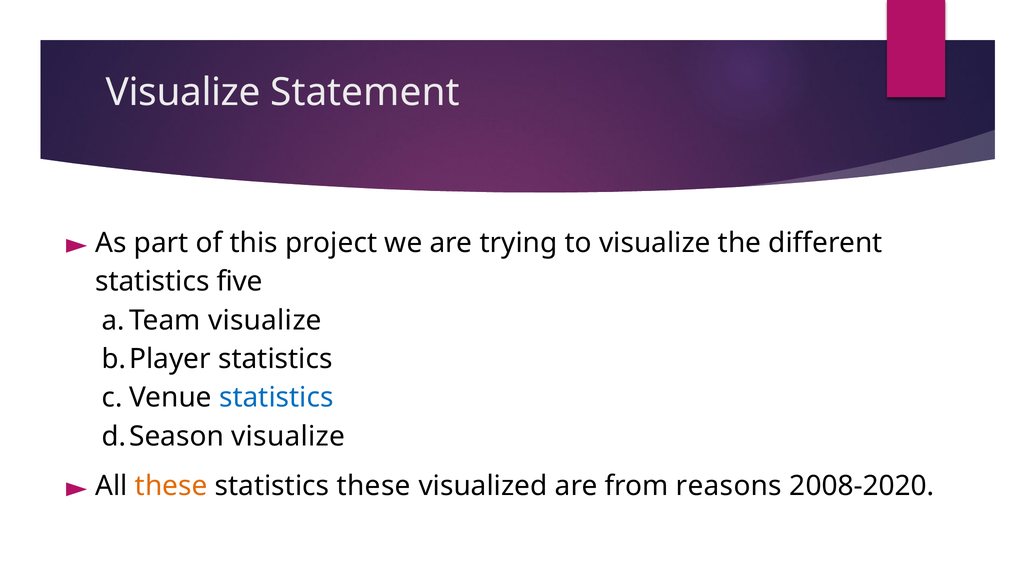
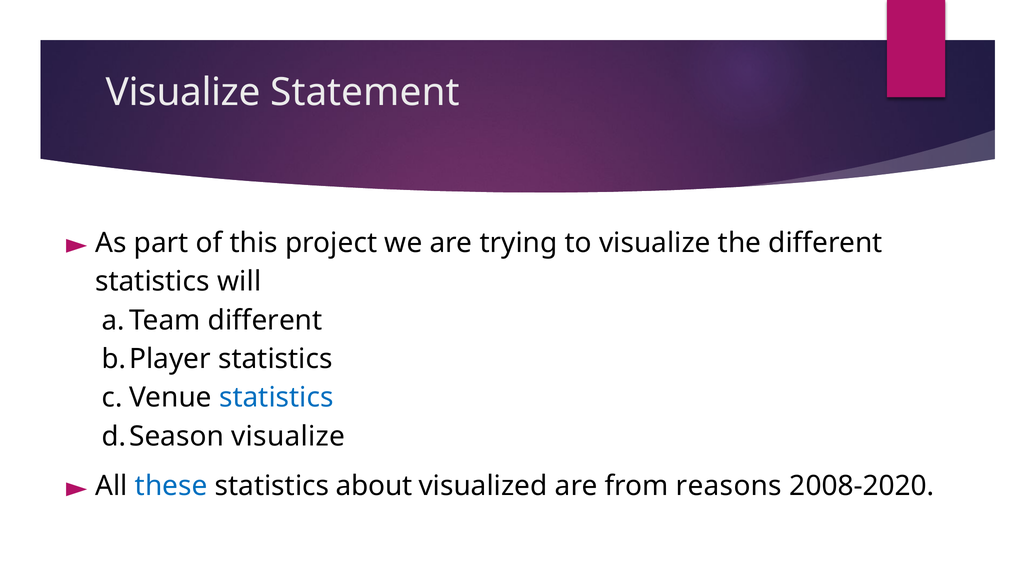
five: five -> will (239, 281)
visualize: visualize -> different (265, 320)
these colour: orange -> blue (171, 486)
statistics these: these -> about (374, 486)
